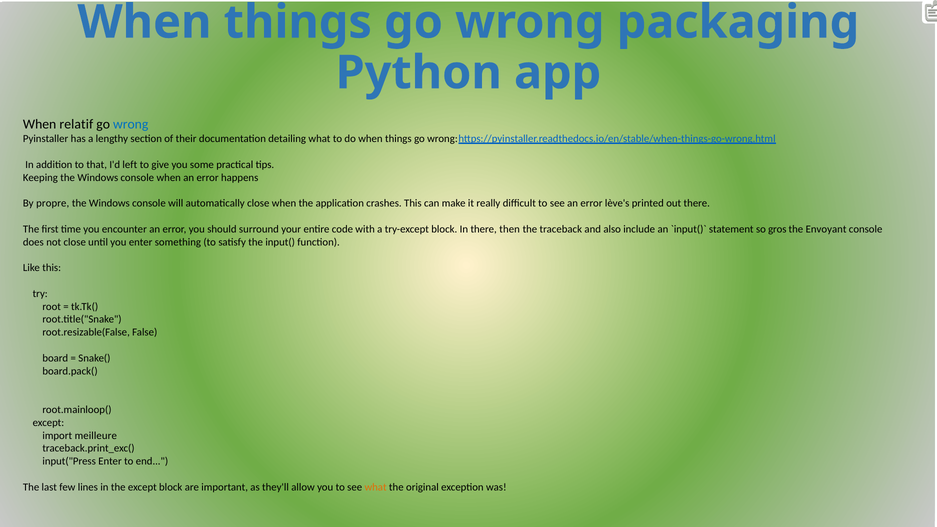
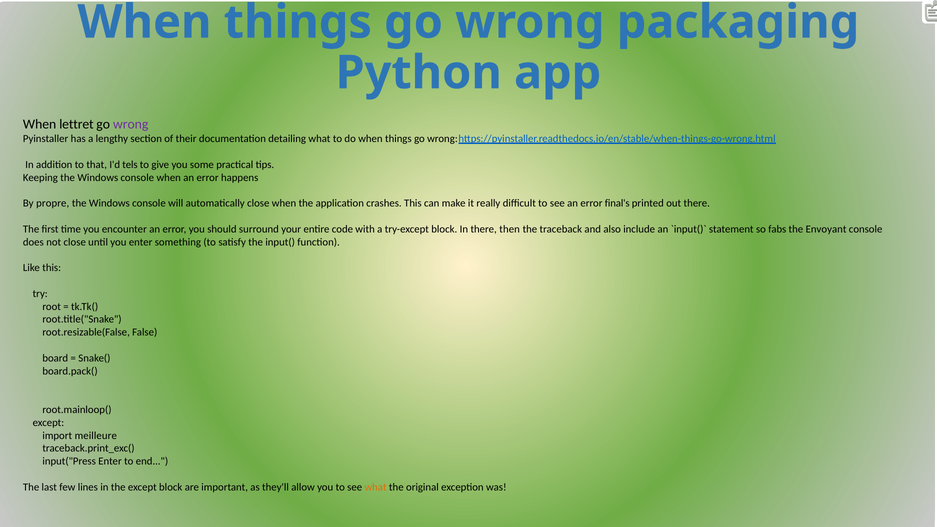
relatif: relatif -> lettret (76, 124)
wrong colour: blue -> purple (131, 124)
left: left -> tels (130, 165)
lève's: lève's -> final's (617, 203)
gros: gros -> fabs (777, 229)
